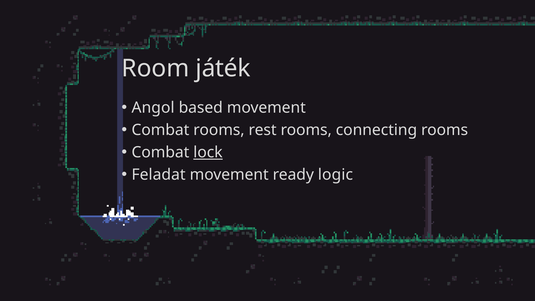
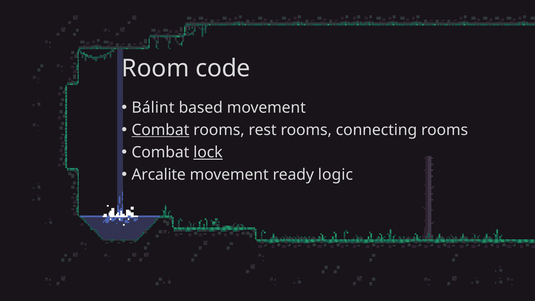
játék: játék -> code (223, 69)
Angol: Angol -> Bálint (153, 108)
Combat underline: none -> present (160, 130)
Feladat: Feladat -> Arcalite (159, 175)
